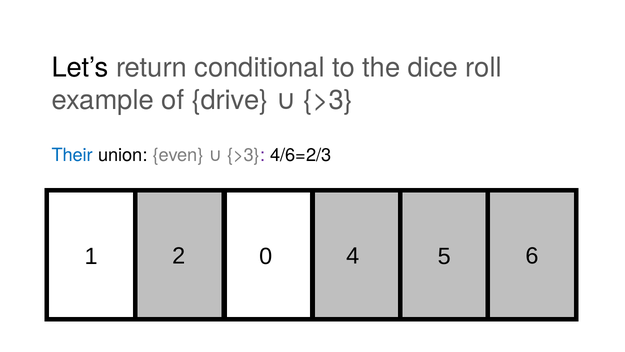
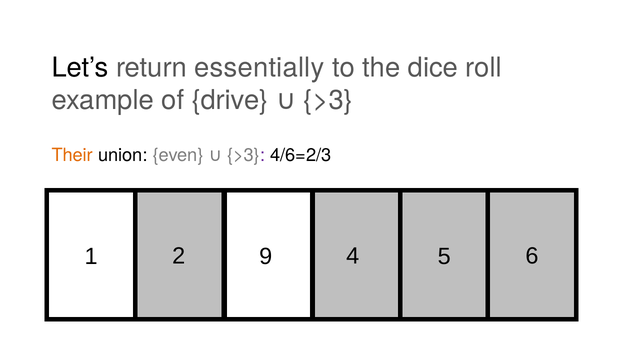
conditional: conditional -> essentially (259, 68)
Their colour: blue -> orange (72, 155)
0: 0 -> 9 (266, 256)
